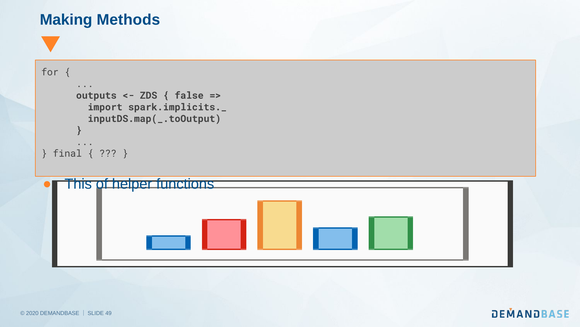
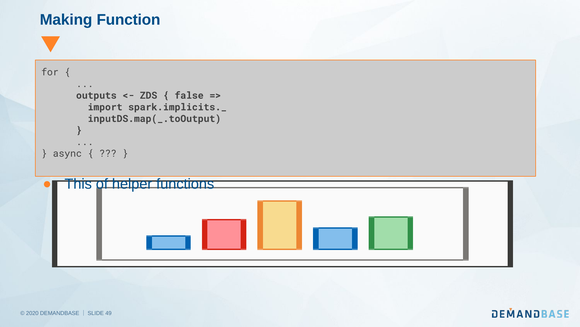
Methods: Methods -> Function (128, 20)
final: final -> async (67, 153)
